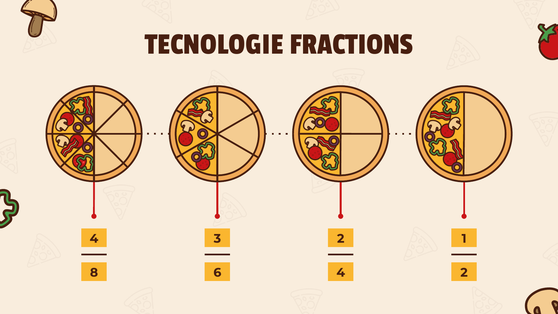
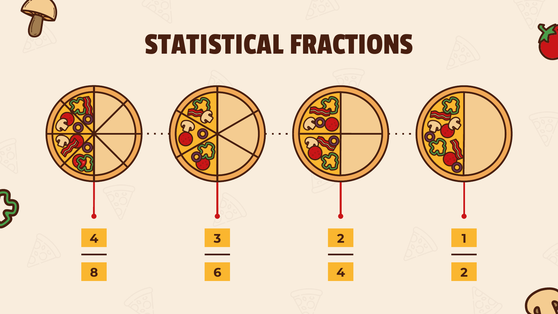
TECNOLOGIE: TECNOLOGIE -> STATISTICAL (214, 44)
